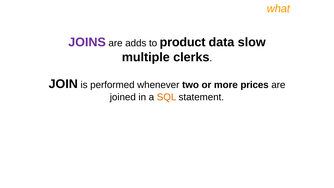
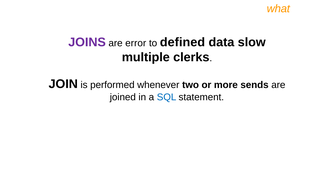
adds: adds -> error (136, 43)
product: product -> defined (182, 42)
prices: prices -> sends (255, 85)
SQL colour: orange -> blue (167, 97)
